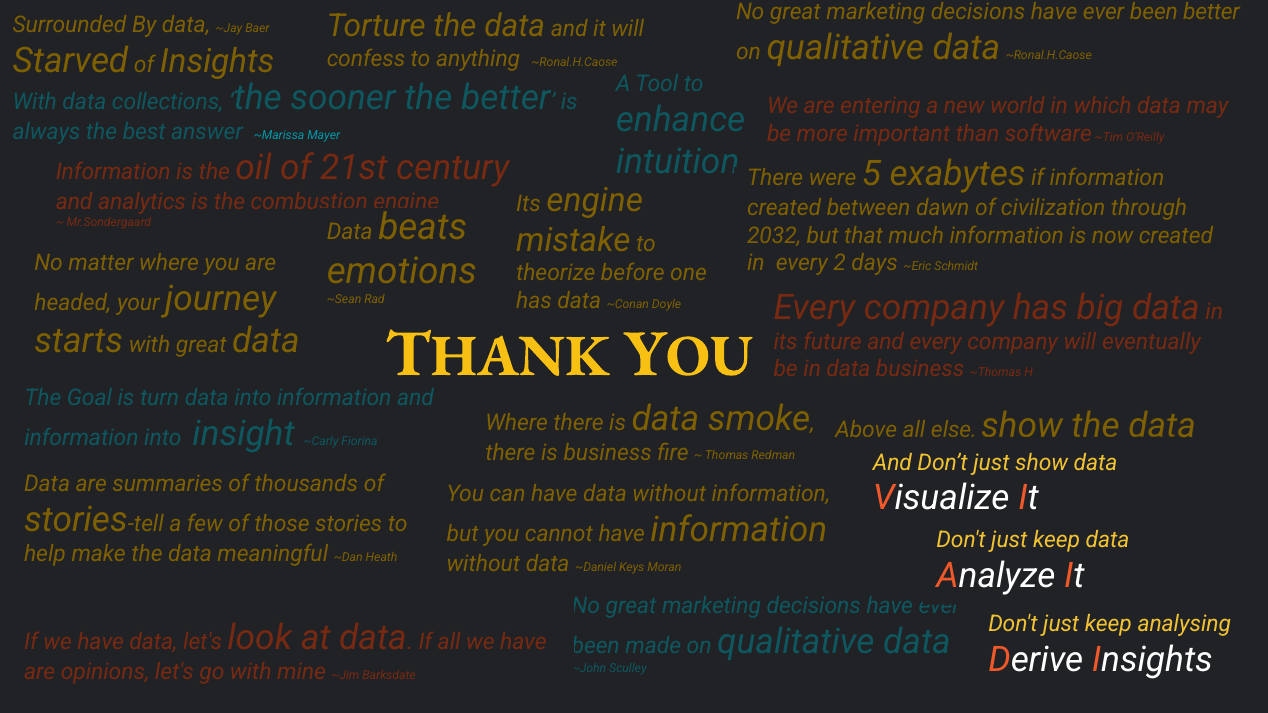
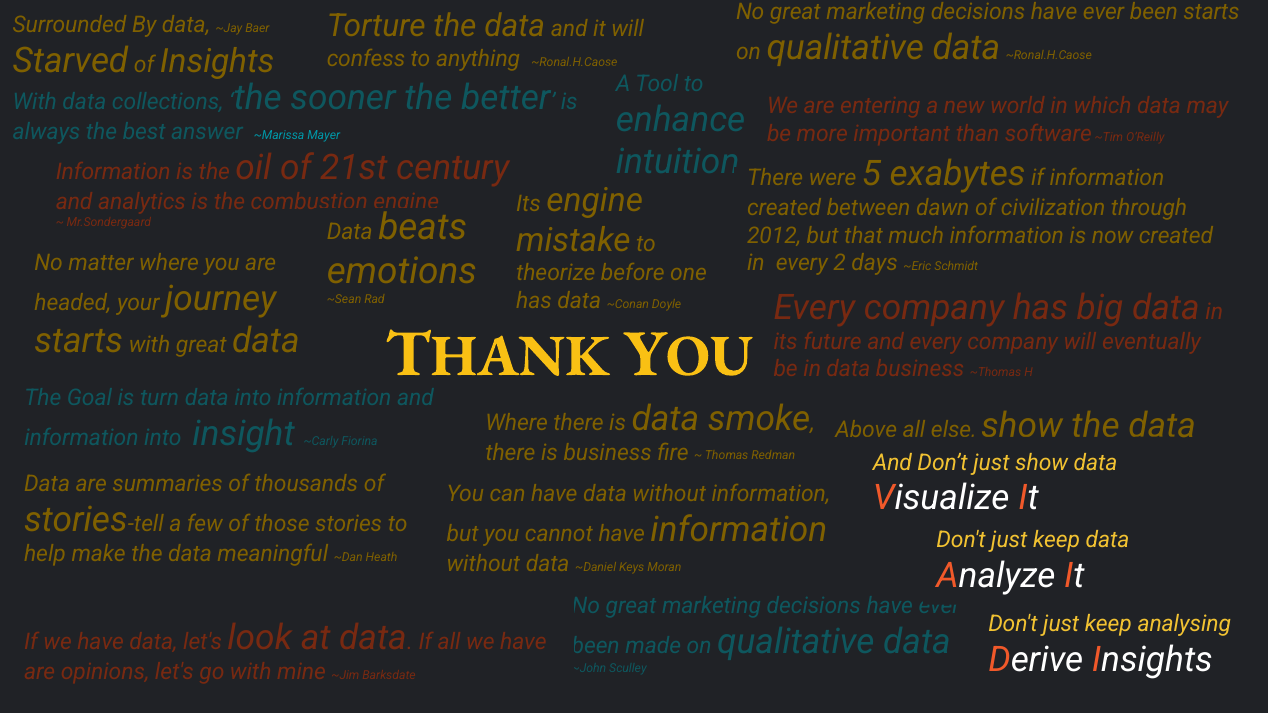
been better: better -> starts (1211, 12)
2032: 2032 -> 2012 (774, 236)
